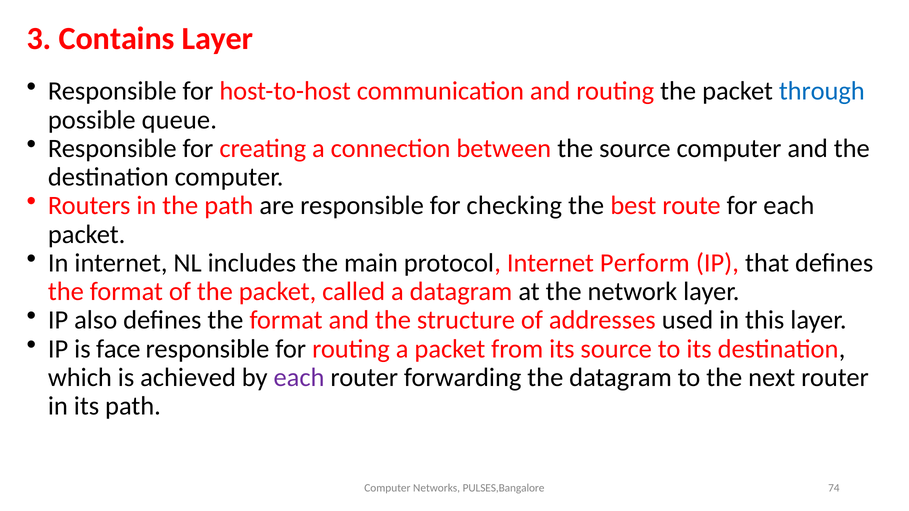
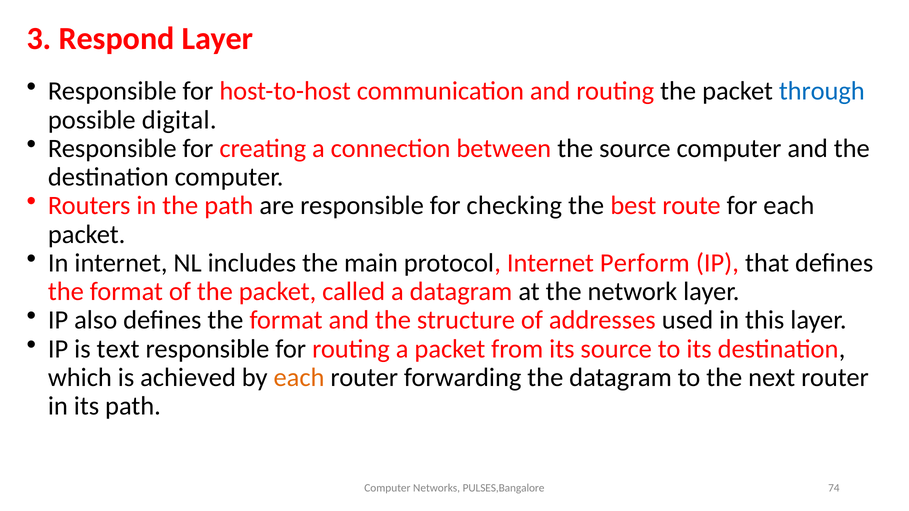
Contains: Contains -> Respond (117, 38)
queue: queue -> digital (179, 120)
face: face -> text (118, 349)
each colour: purple -> orange (299, 378)
